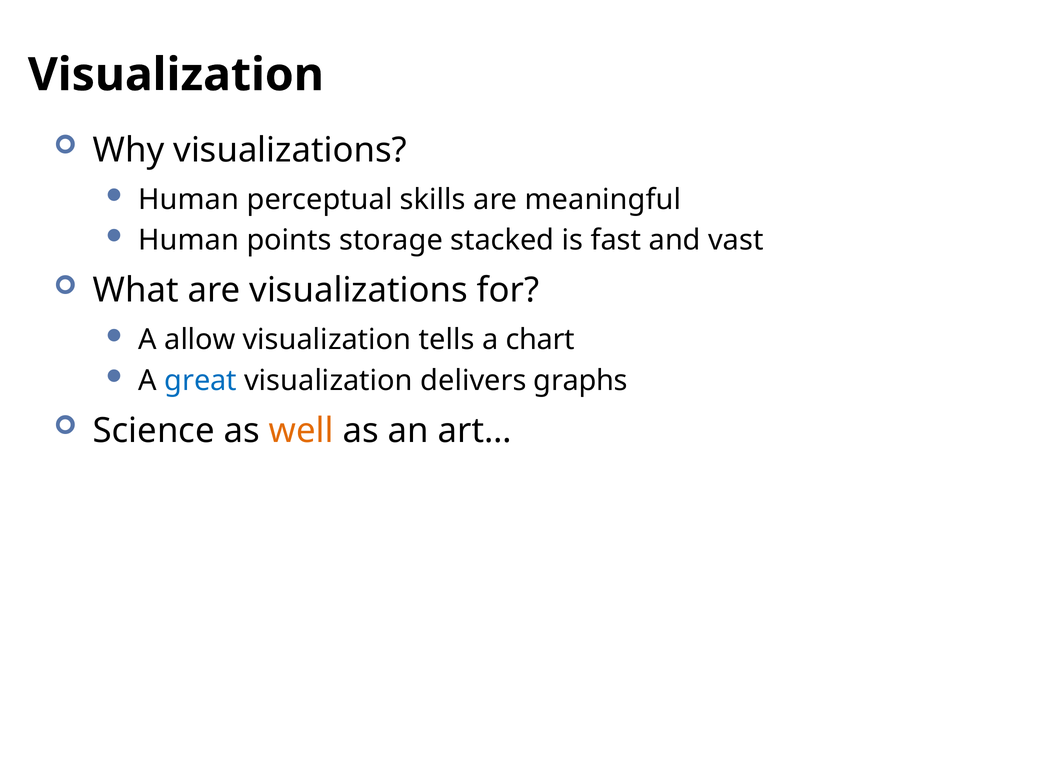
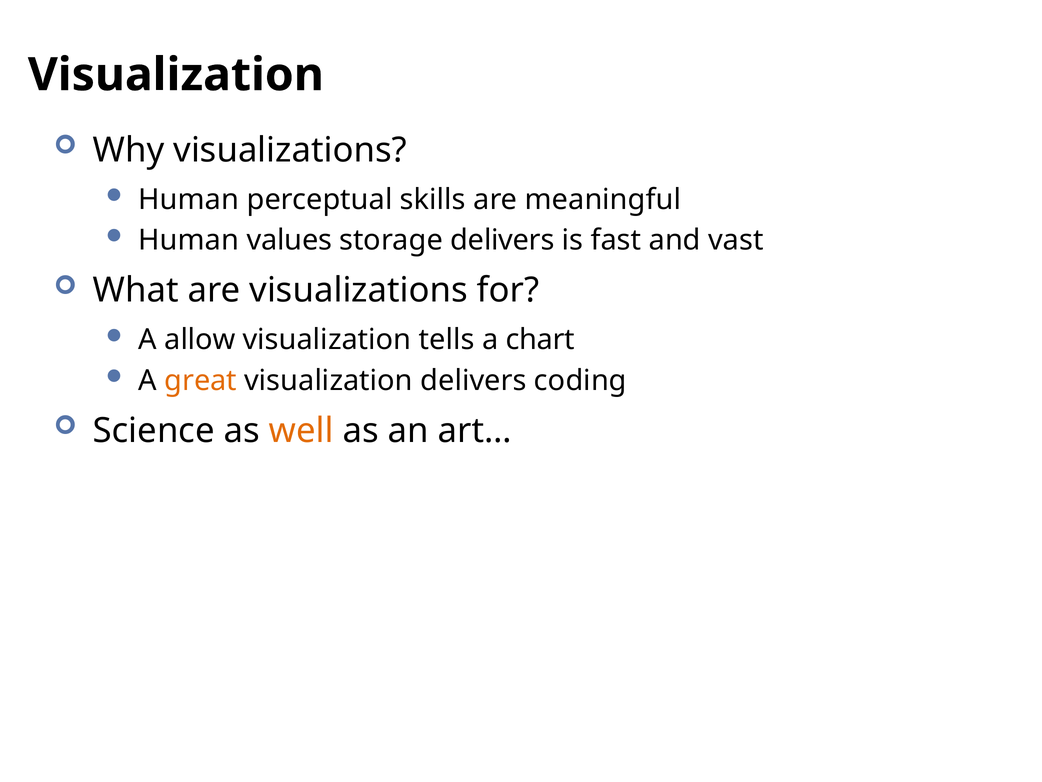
points: points -> values (289, 240)
storage stacked: stacked -> delivers (502, 240)
great colour: blue -> orange (201, 380)
graphs: graphs -> coding (580, 380)
